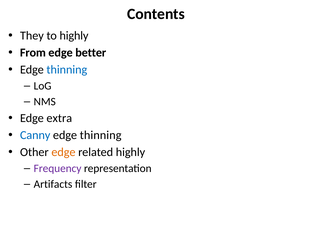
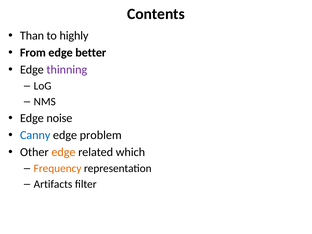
They: They -> Than (32, 36)
thinning colour: blue -> purple (67, 70)
extra: extra -> noise (59, 118)
thinning: thinning -> problem (101, 135)
related highly: highly -> which (130, 152)
Frequency colour: purple -> orange (58, 168)
